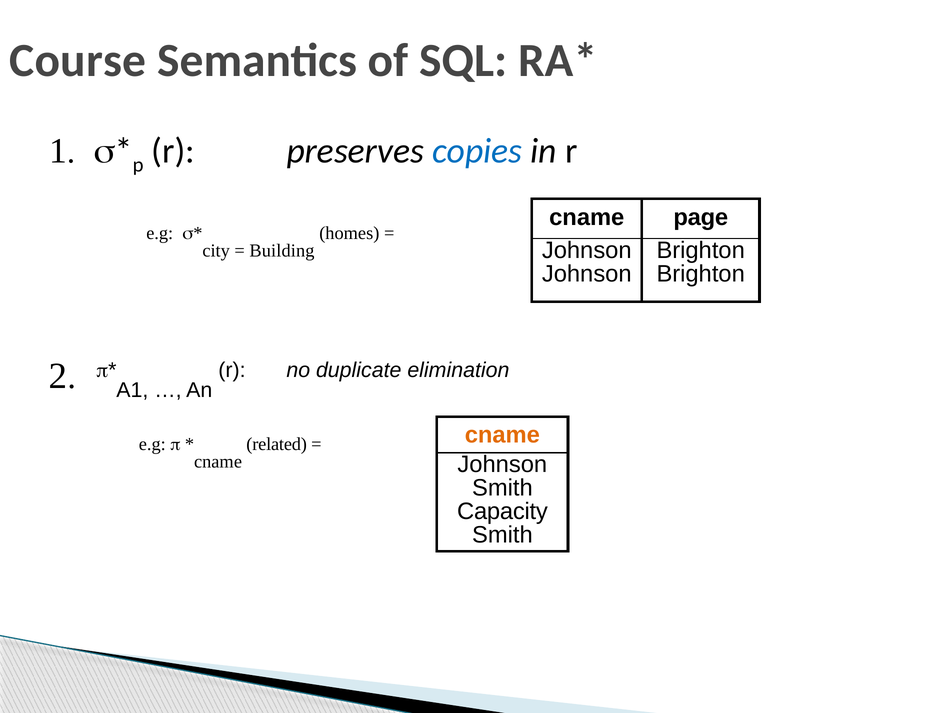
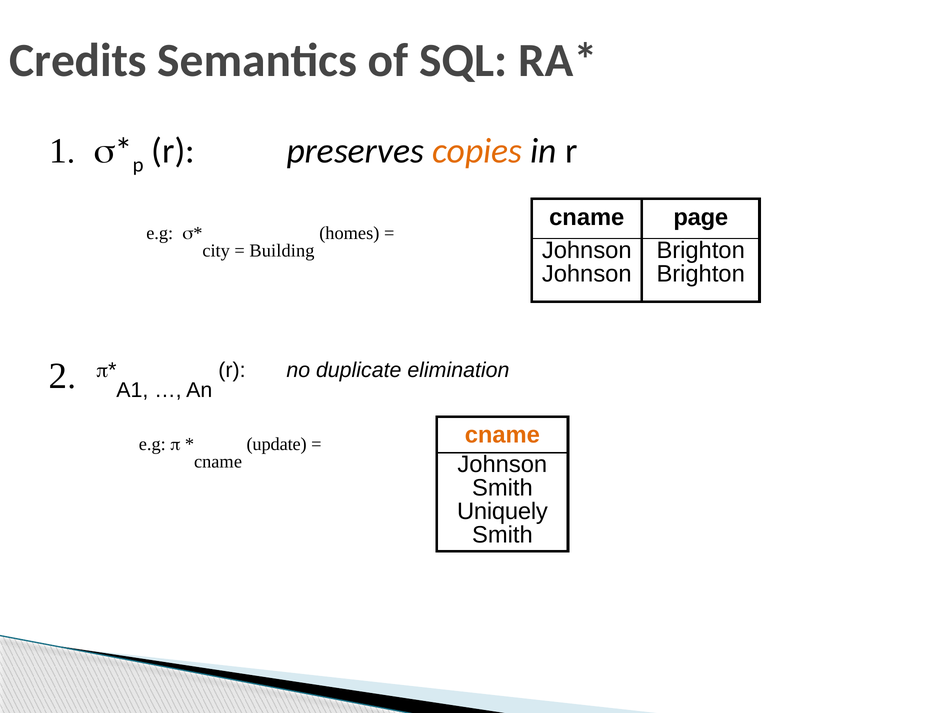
Course: Course -> Credits (78, 61)
copies colour: blue -> orange (477, 151)
related: related -> update (277, 444)
Capacity: Capacity -> Uniquely (502, 511)
